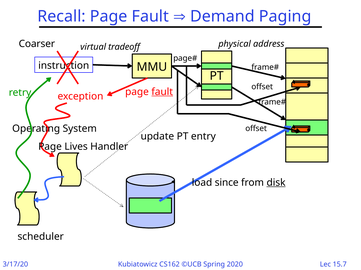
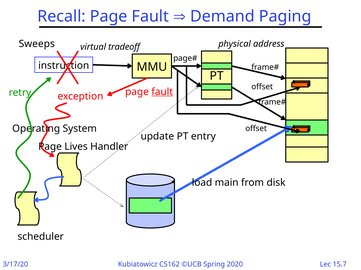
Coarser: Coarser -> Sweeps (37, 44)
since: since -> main (227, 183)
disk underline: present -> none (276, 183)
